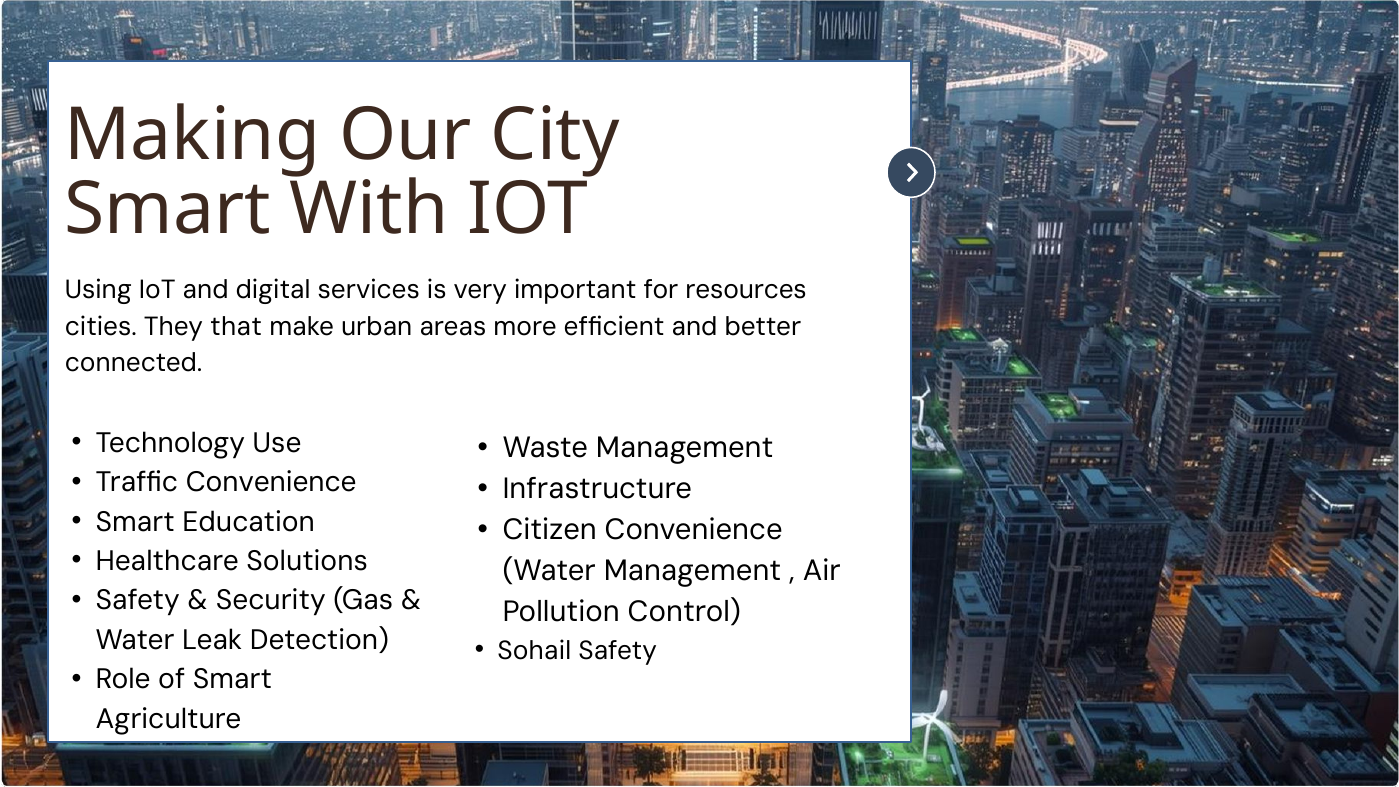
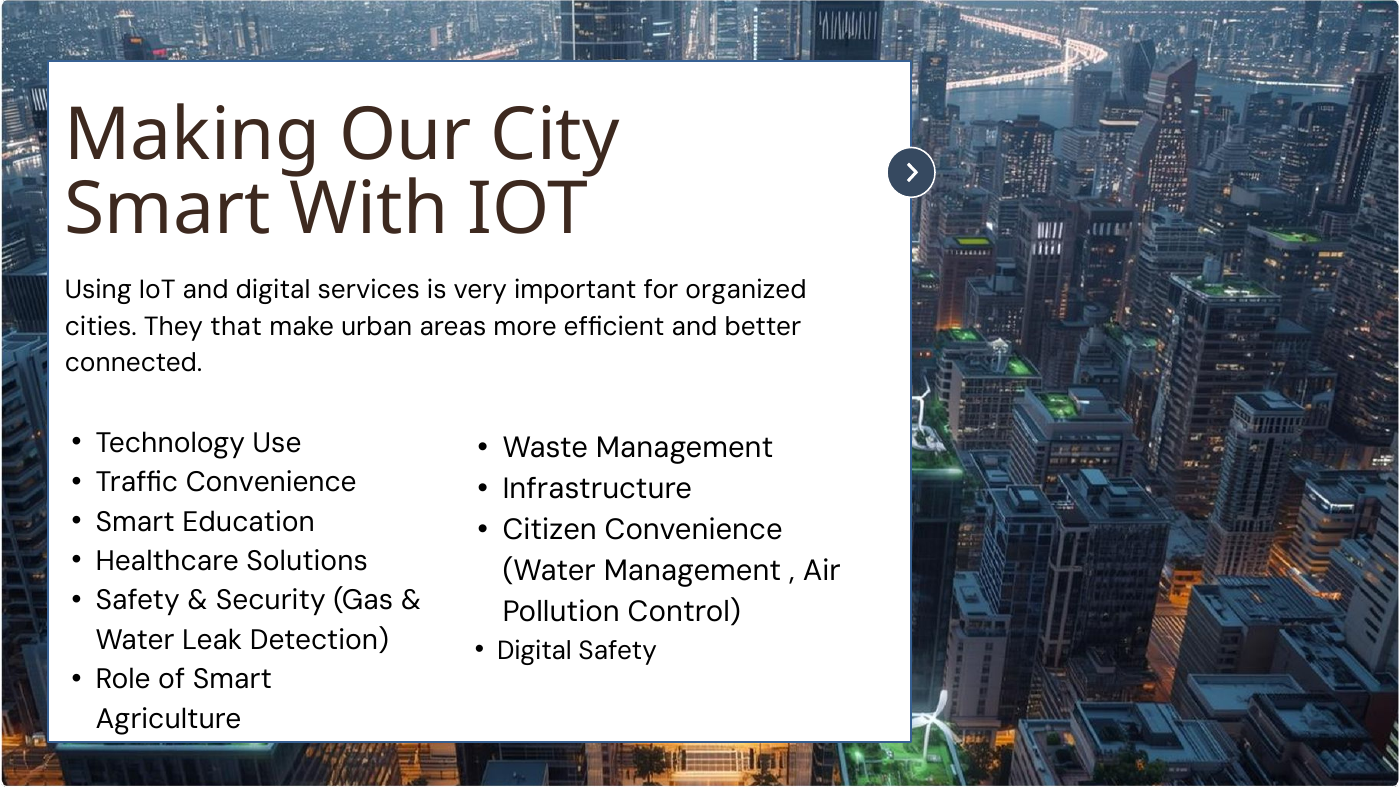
resources: resources -> organized (746, 290)
Sohail: Sohail -> Digital (534, 651)
